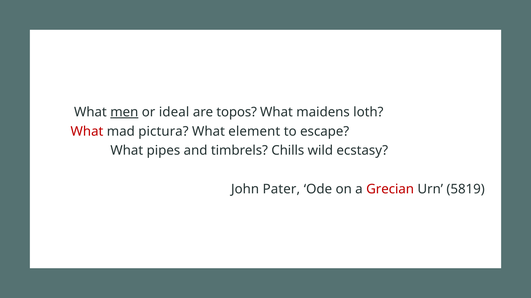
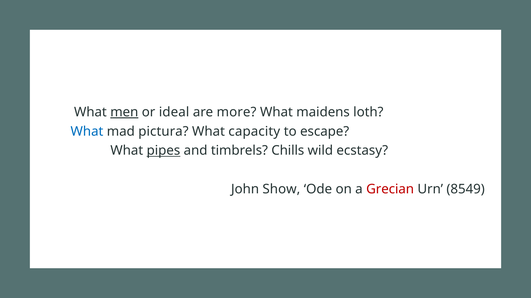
topos: topos -> more (237, 112)
What colour: red -> blue (87, 132)
element: element -> capacity (254, 132)
pipes underline: none -> present (163, 151)
Pater: Pater -> Show (281, 189)
5819: 5819 -> 8549 (466, 189)
